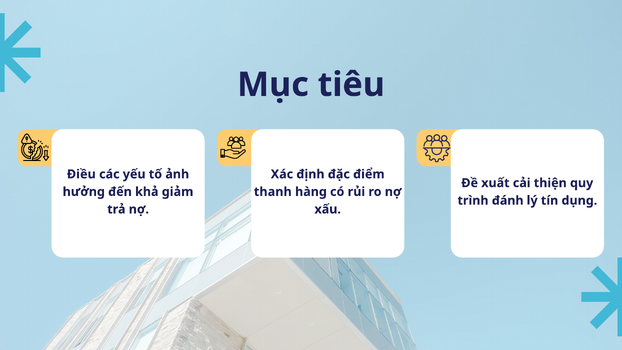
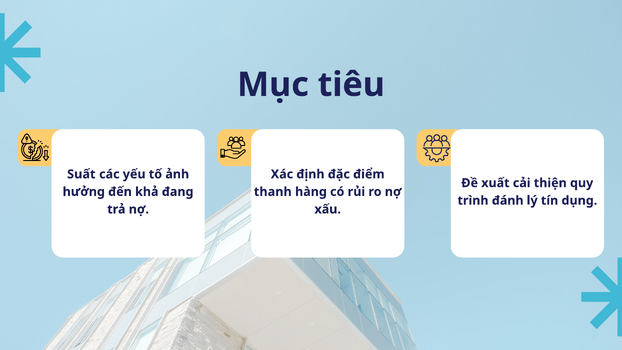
Điều: Điều -> Suất (81, 174)
giảm: giảm -> đang (178, 192)
